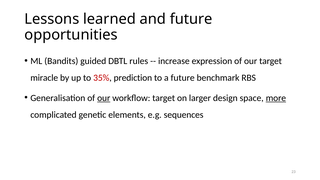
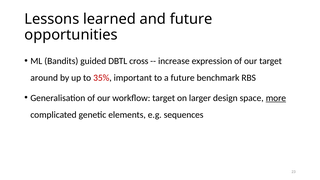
rules: rules -> cross (139, 61)
miracle: miracle -> around (44, 78)
prediction: prediction -> important (133, 78)
our underline: present -> none (104, 98)
